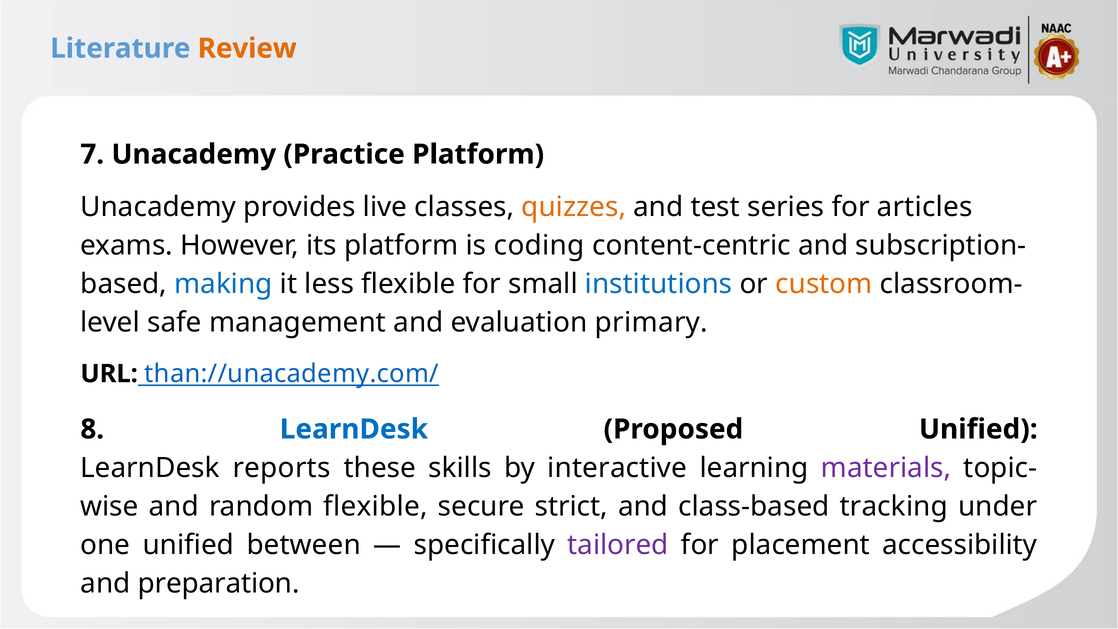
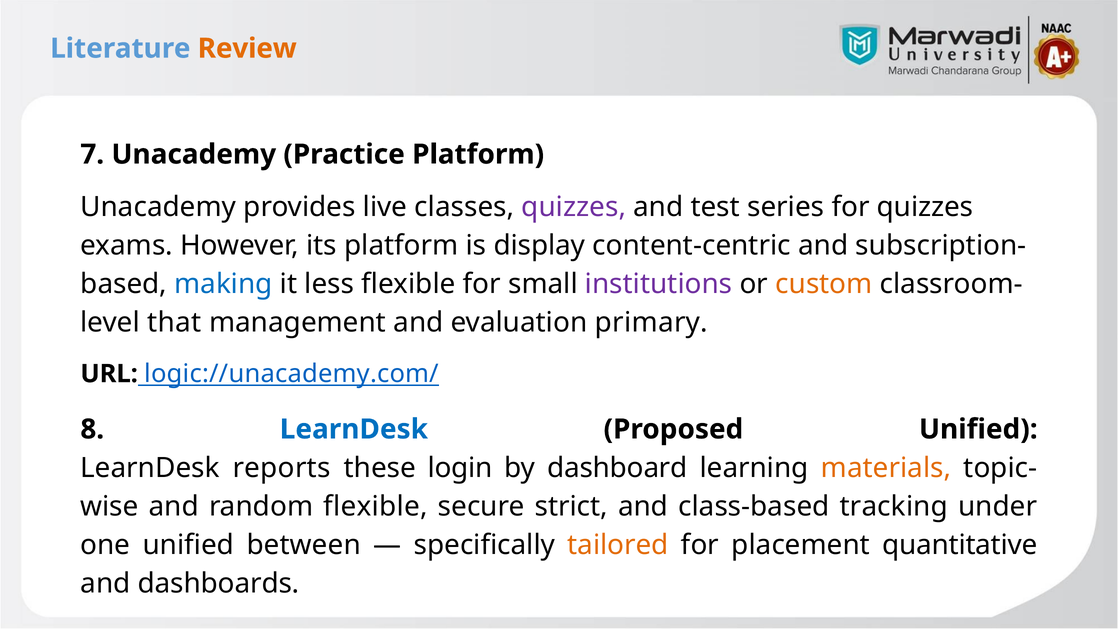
quizzes colour: orange -> purple (574, 207)
for articles: articles -> quizzes (925, 207)
coding: coding -> display (539, 245)
institutions colour: blue -> purple (659, 284)
safe: safe -> that (174, 323)
than://unacademy.com/: than://unacademy.com/ -> logic://unacademy.com/ (292, 374)
skills: skills -> login (460, 468)
interactive: interactive -> dashboard (617, 468)
materials colour: purple -> orange (886, 468)
tailored colour: purple -> orange (618, 545)
accessibility: accessibility -> quantitative (960, 545)
preparation: preparation -> dashboards (219, 583)
